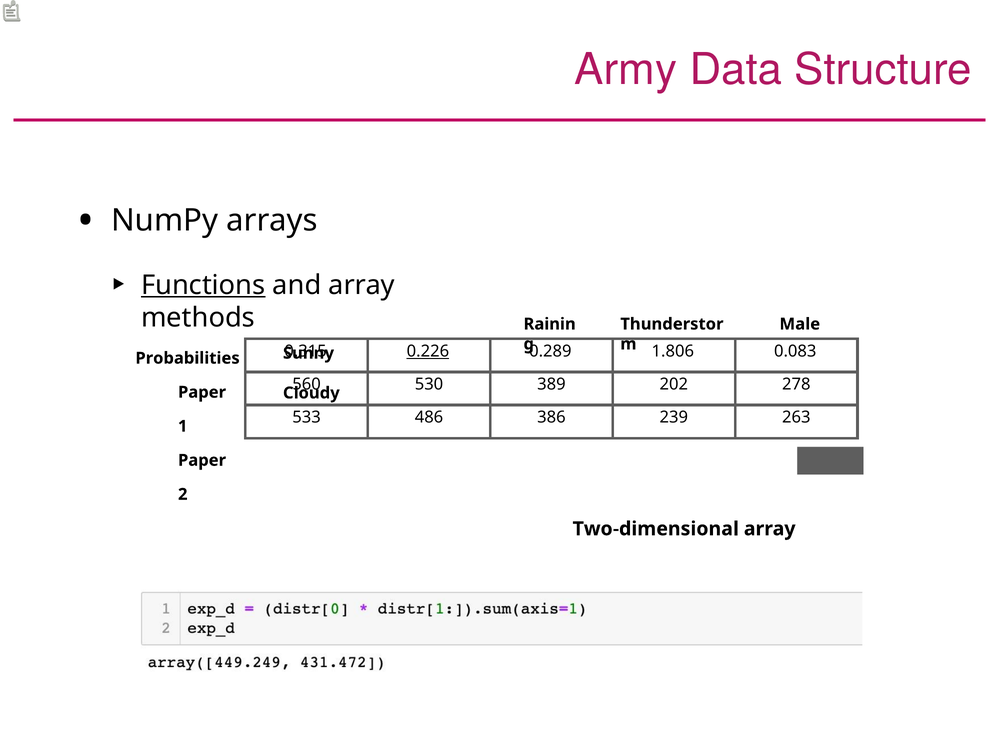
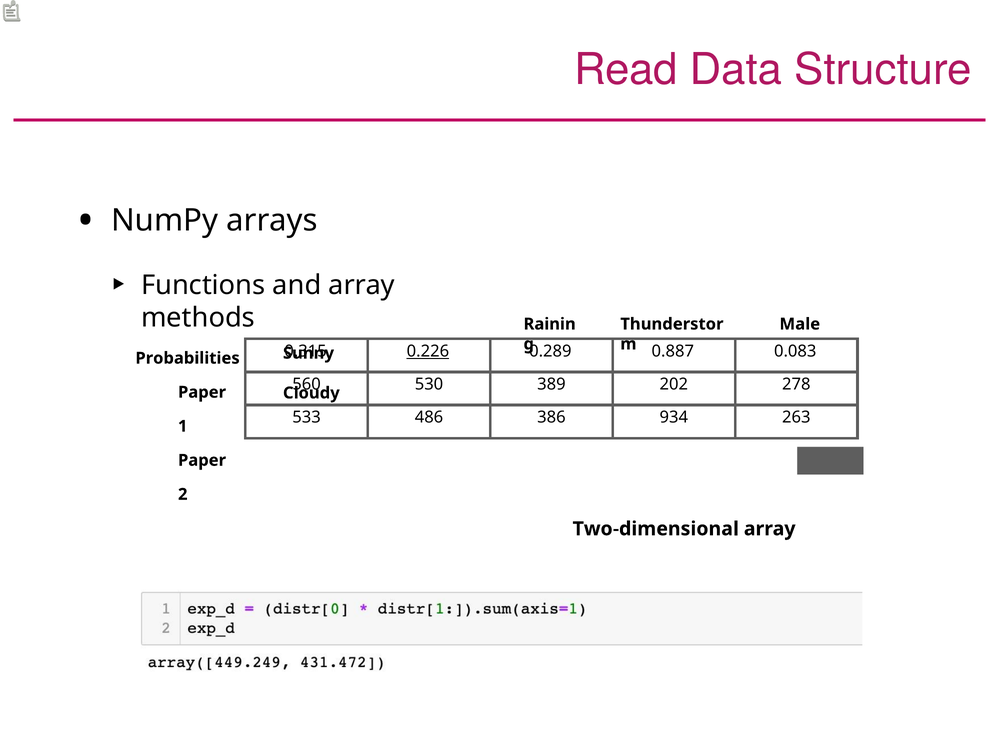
Army: Army -> Read (626, 70)
Functions underline: present -> none (203, 285)
1.806: 1.806 -> 0.887 (673, 351)
239: 239 -> 934 (674, 417)
